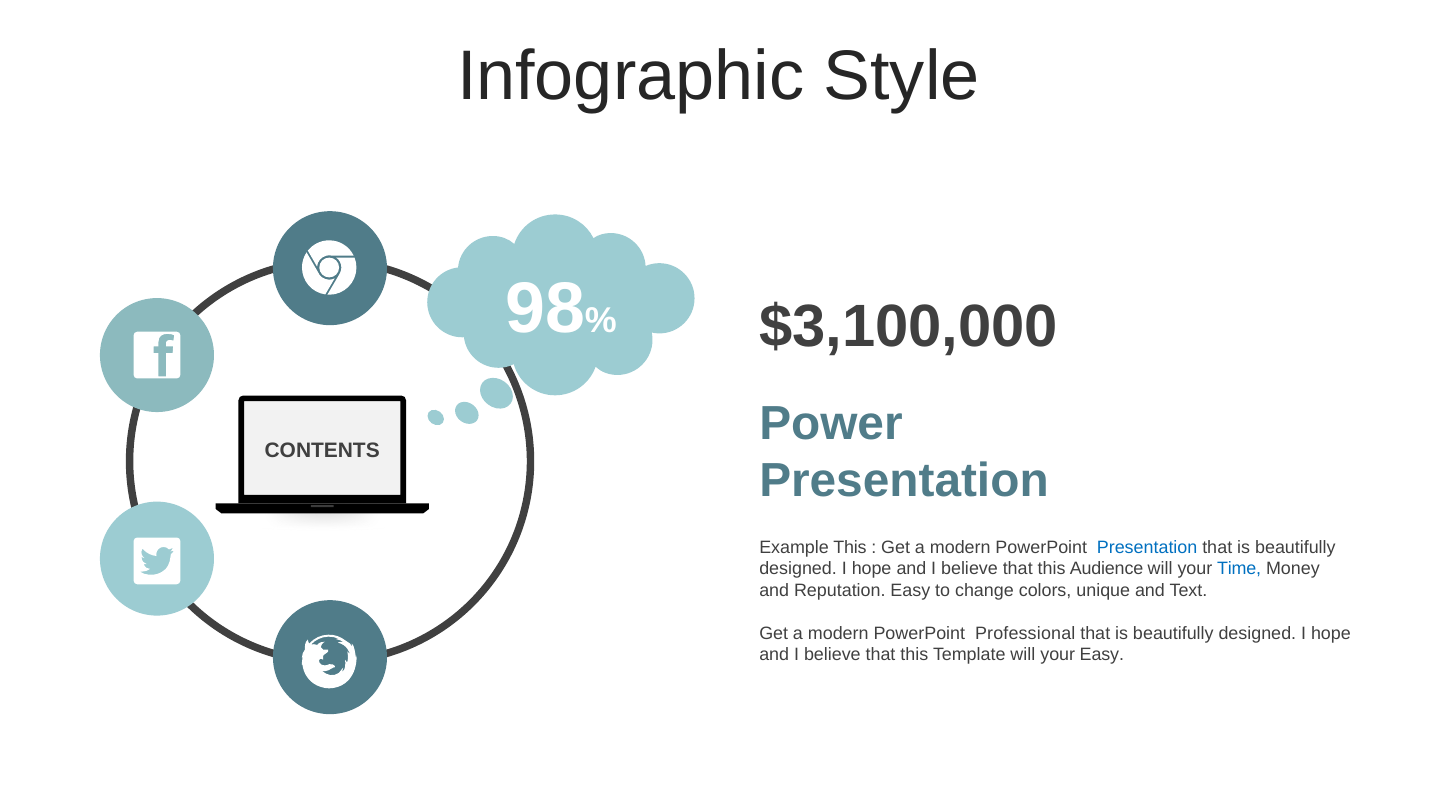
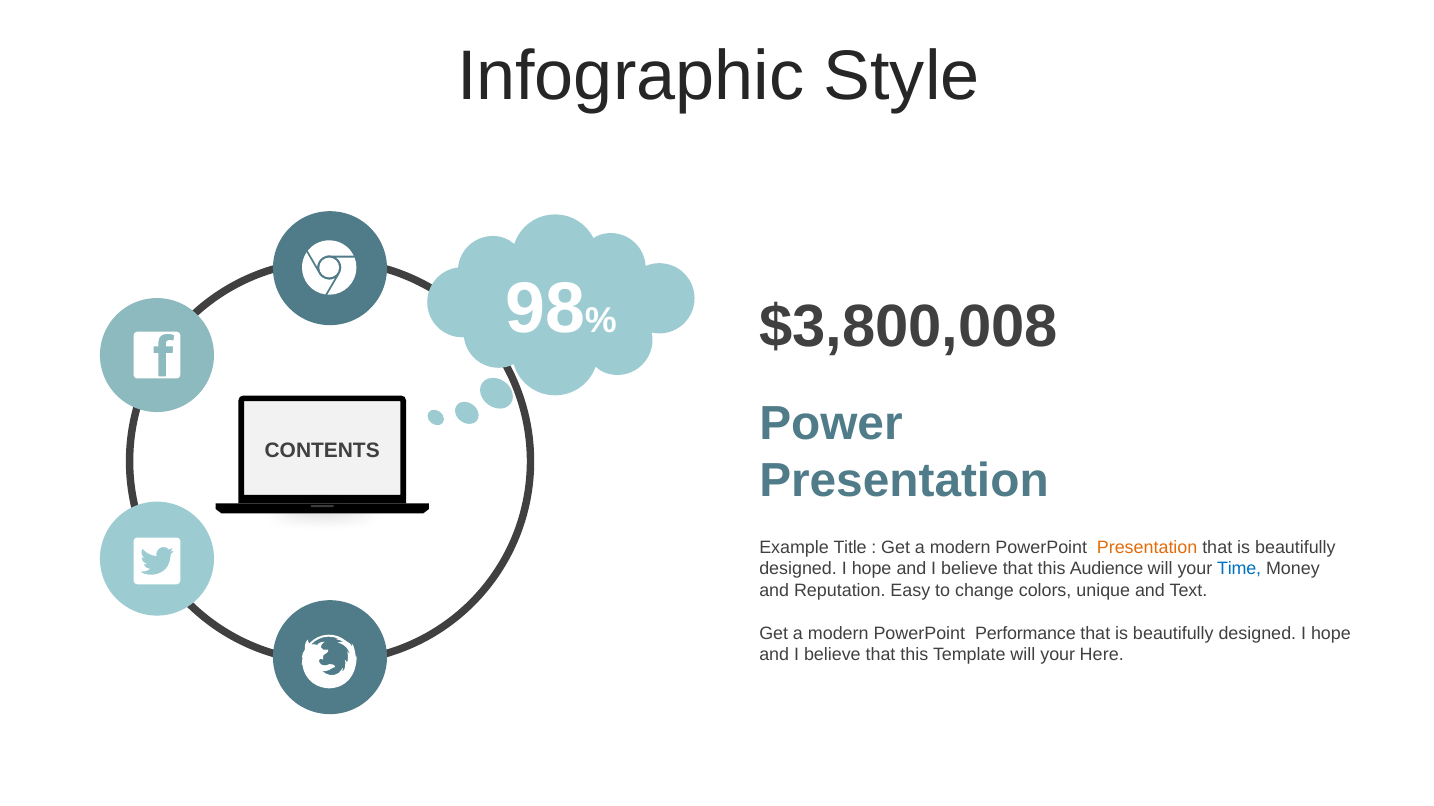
$3,100,000: $3,100,000 -> $3,800,008 (909, 327)
Example This: This -> Title (850, 548)
Presentation colour: blue -> orange (1147, 548)
Professional: Professional -> Performance (1025, 634)
your Easy: Easy -> Here (1102, 656)
